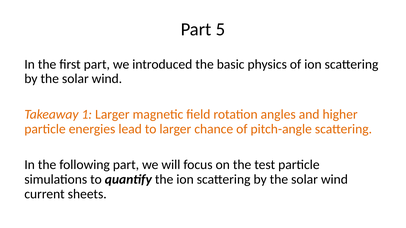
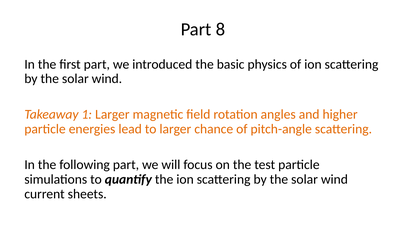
5: 5 -> 8 (220, 29)
